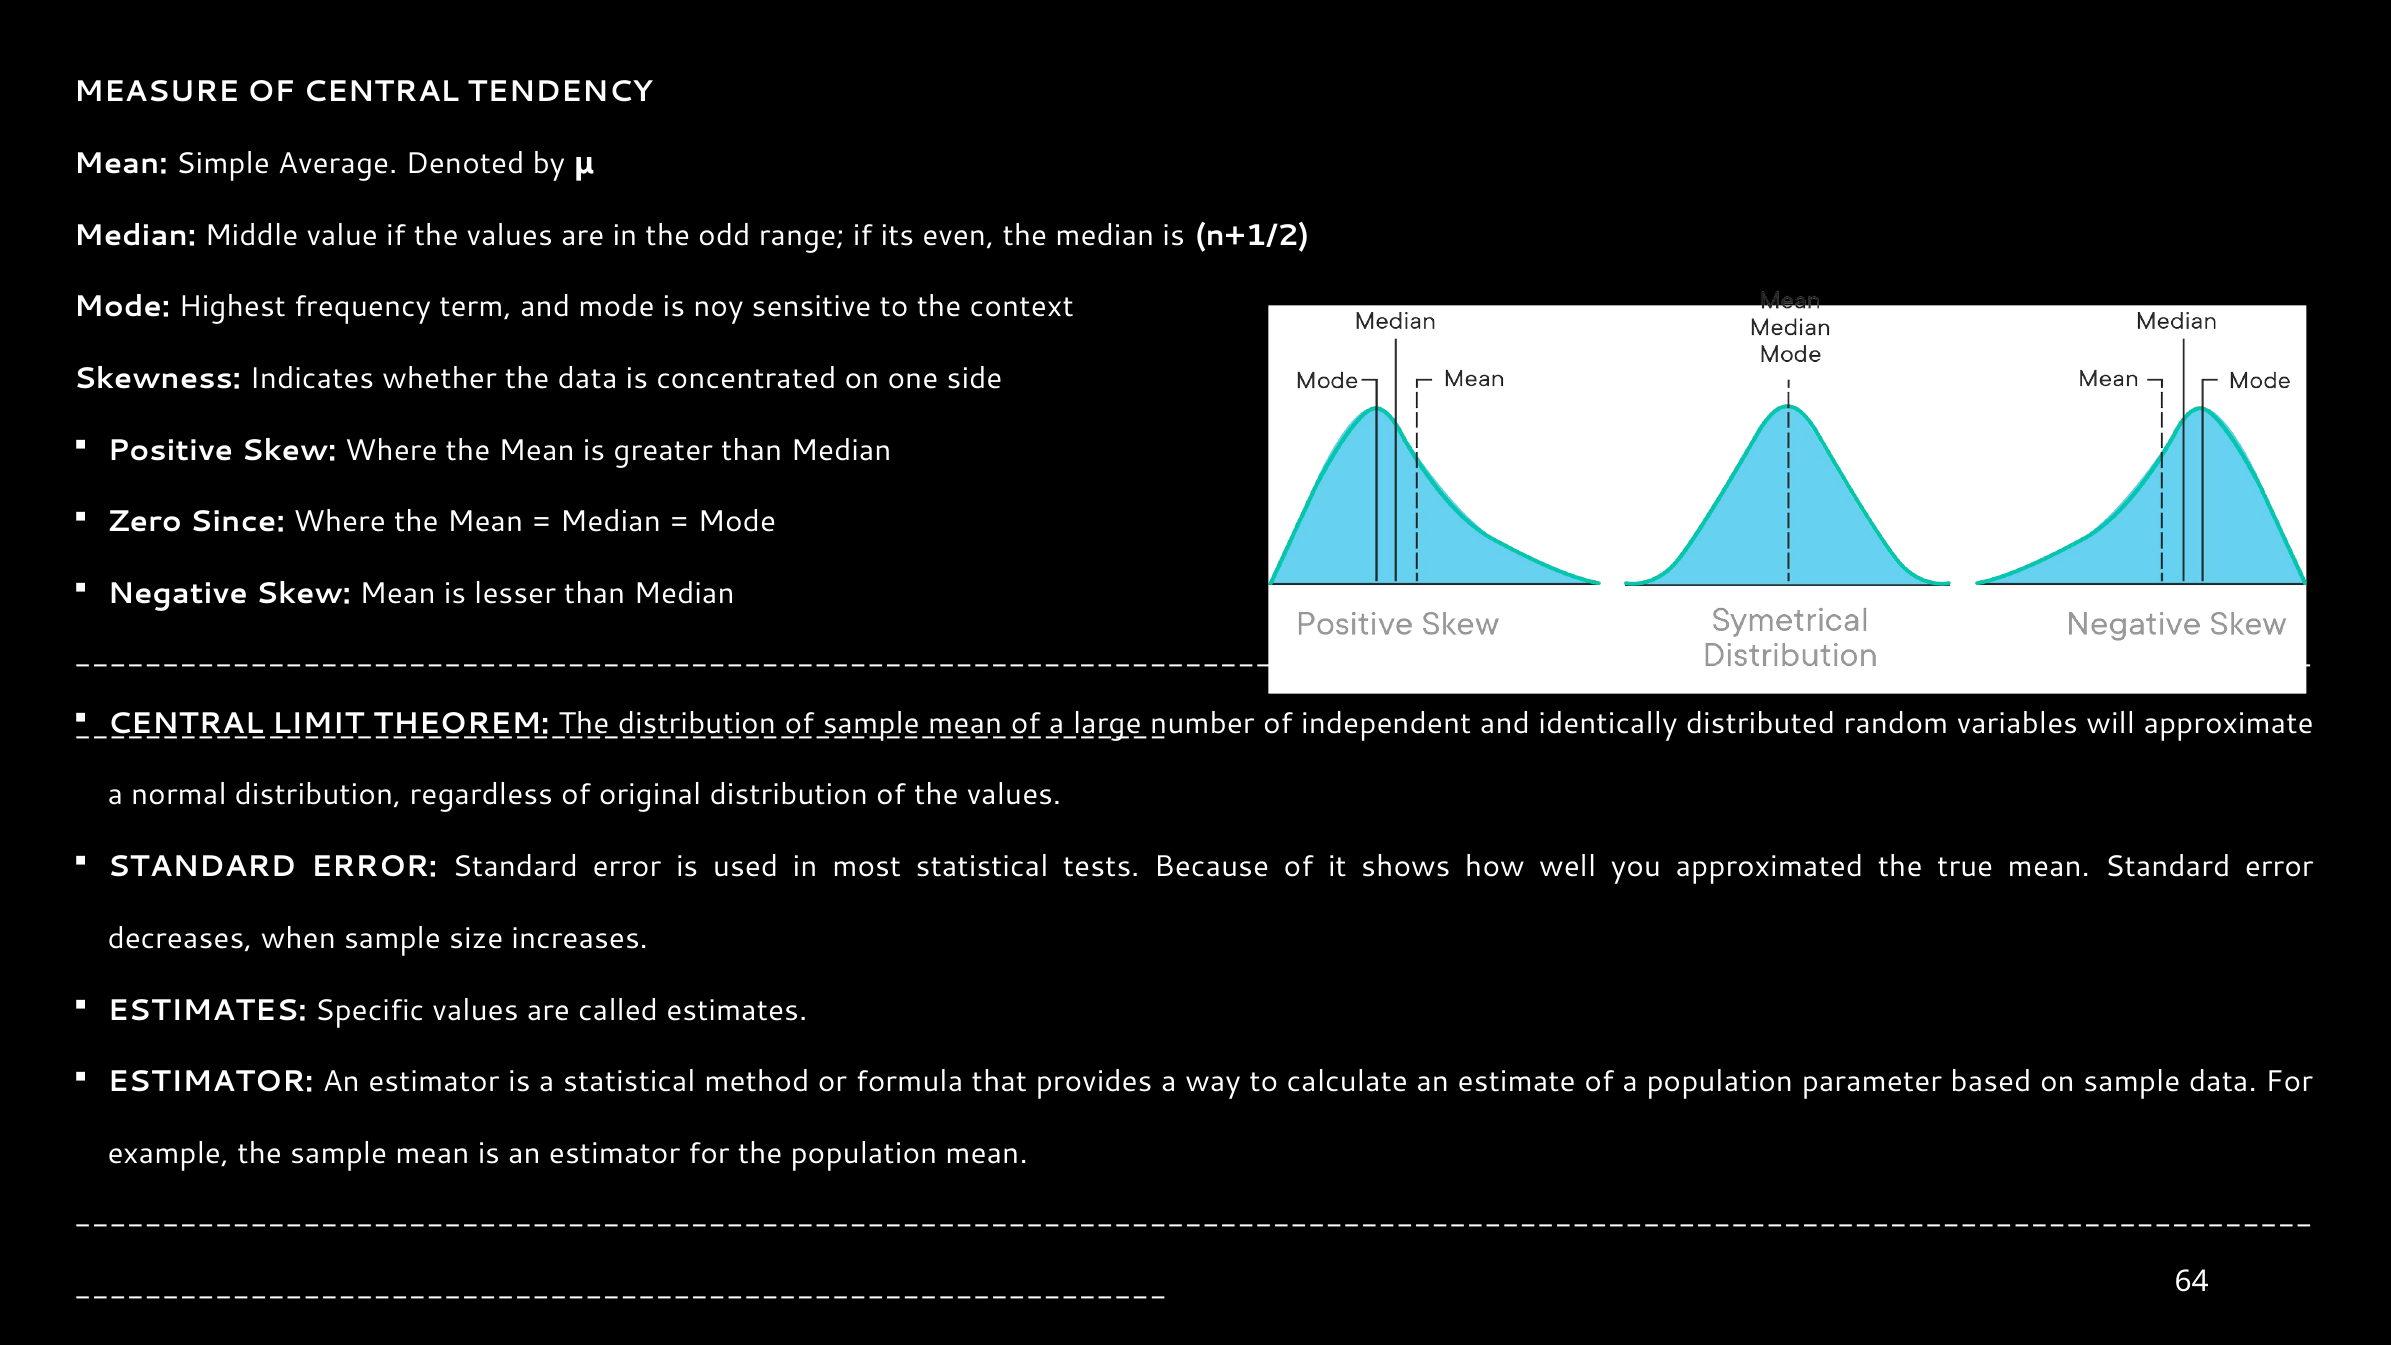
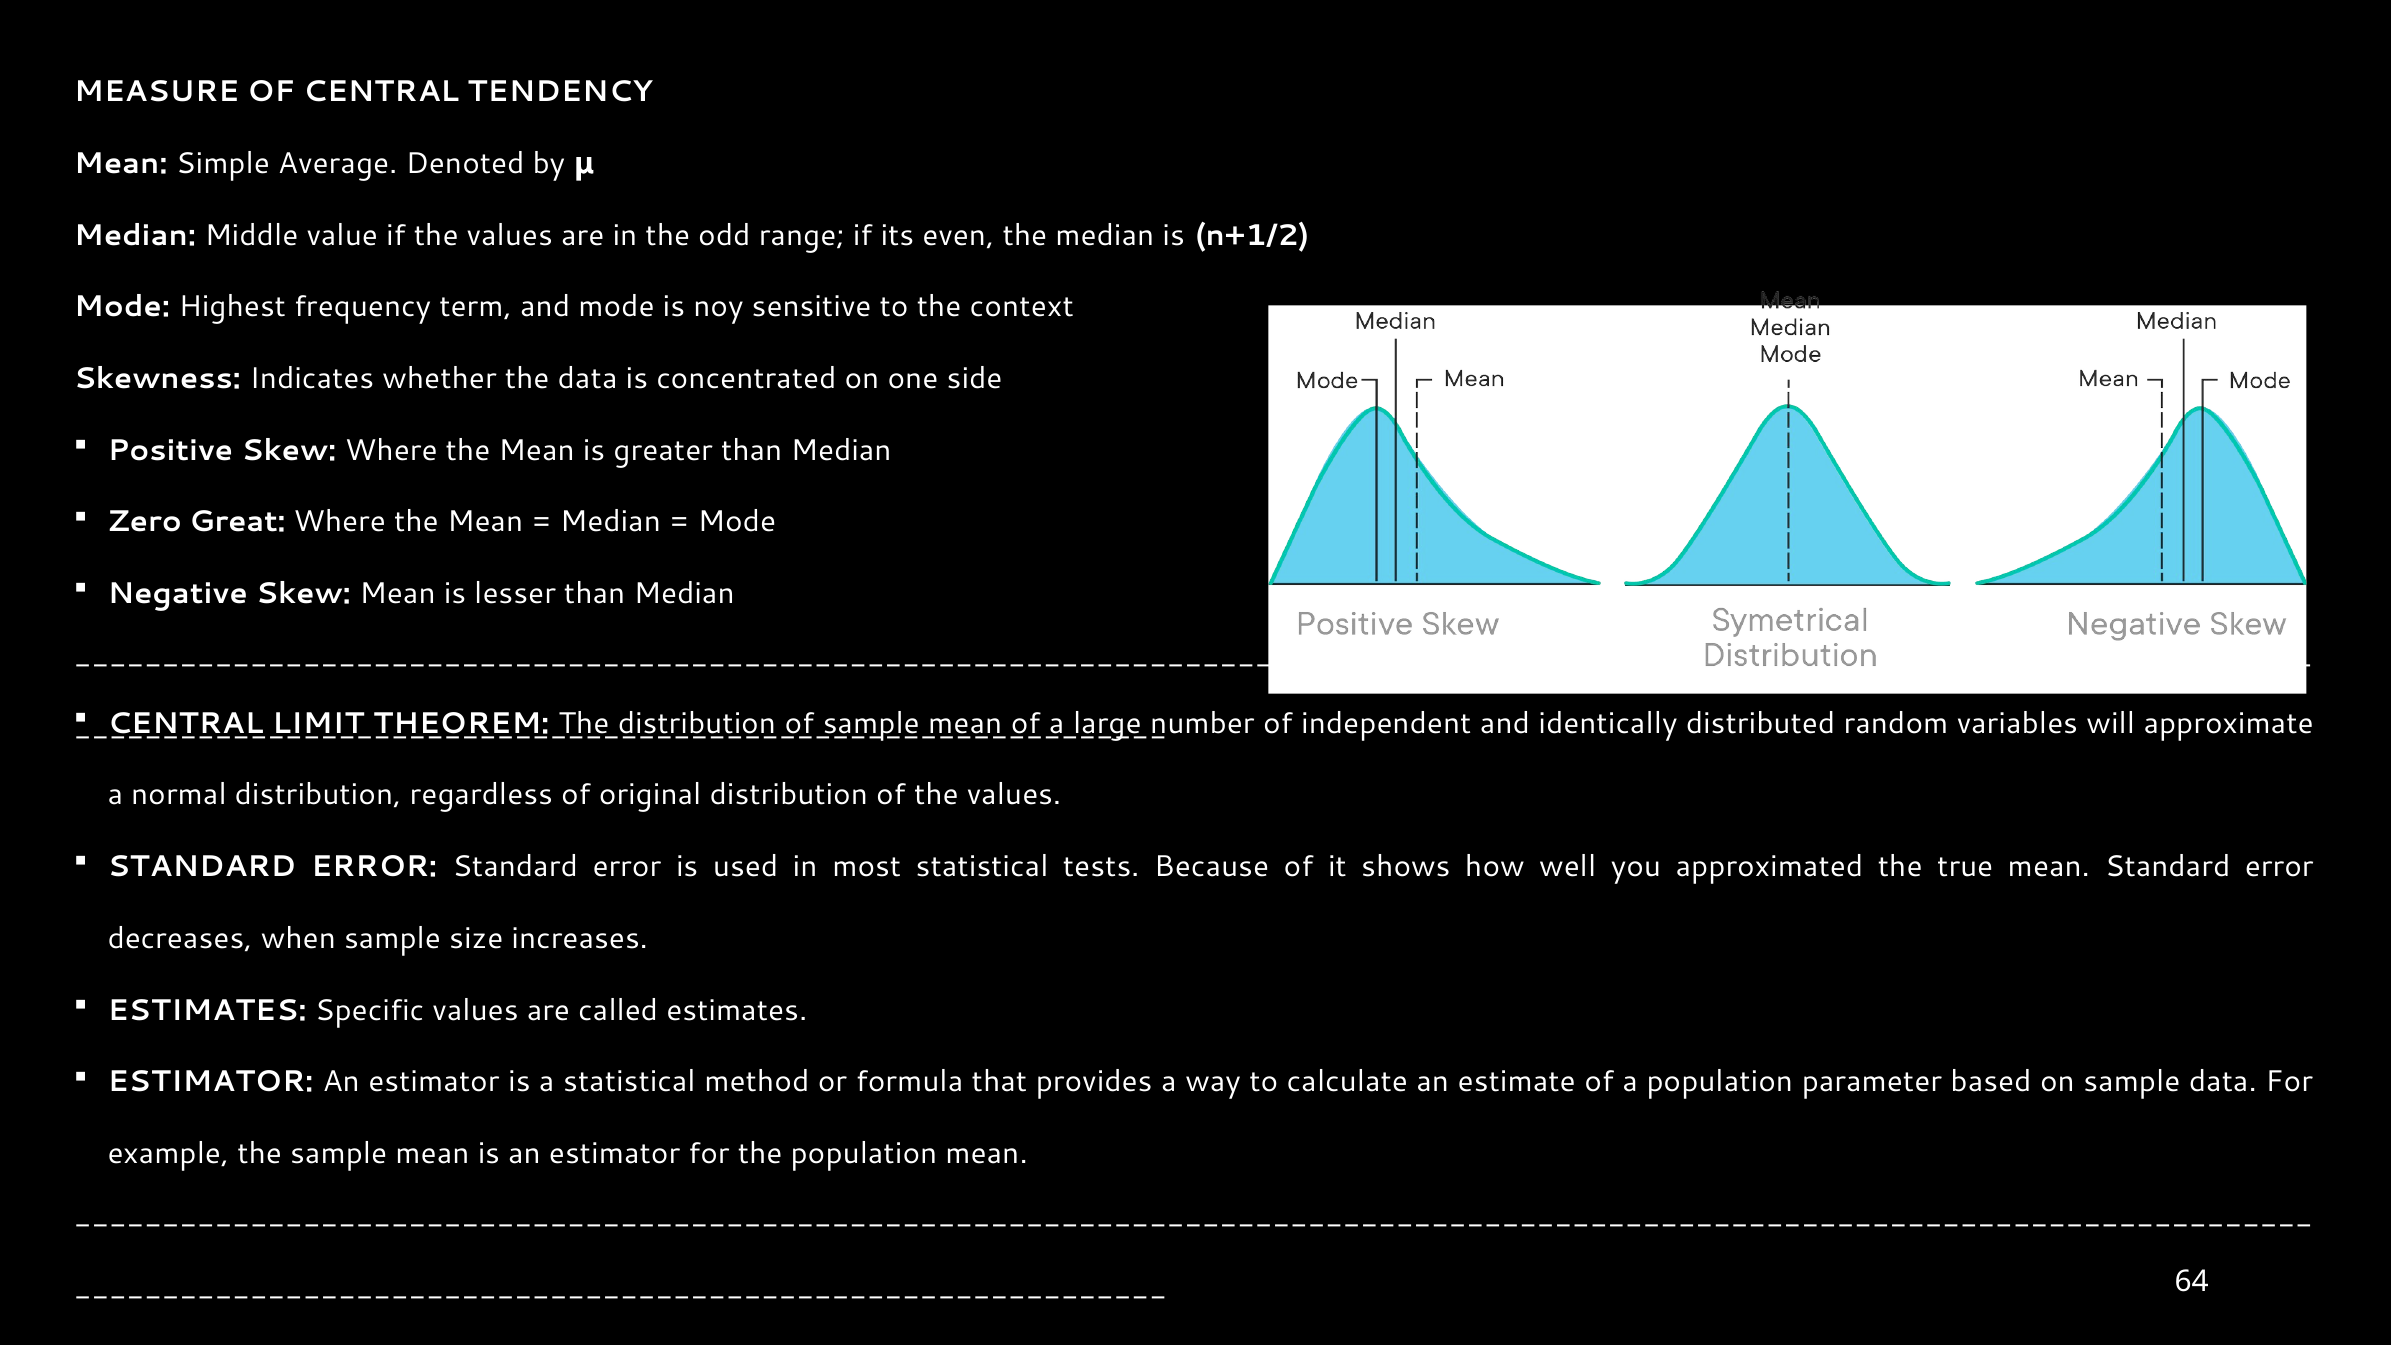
Since: Since -> Great (238, 522)
